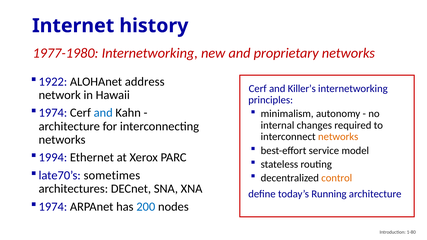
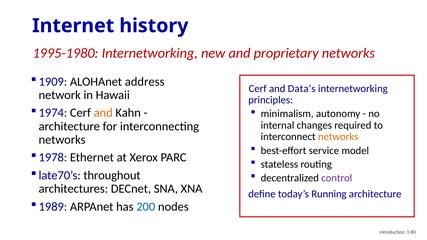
1977-1980: 1977-1980 -> 1995-1980 (66, 53)
1922: 1922 -> 1909 (53, 82)
Killer’s: Killer’s -> Data’s (302, 89)
and colour: blue -> orange (103, 113)
1994: 1994 -> 1978 (53, 158)
sometimes: sometimes -> throughout (112, 176)
control colour: orange -> purple (337, 178)
1974: 1974 -> 1989 (53, 207)
